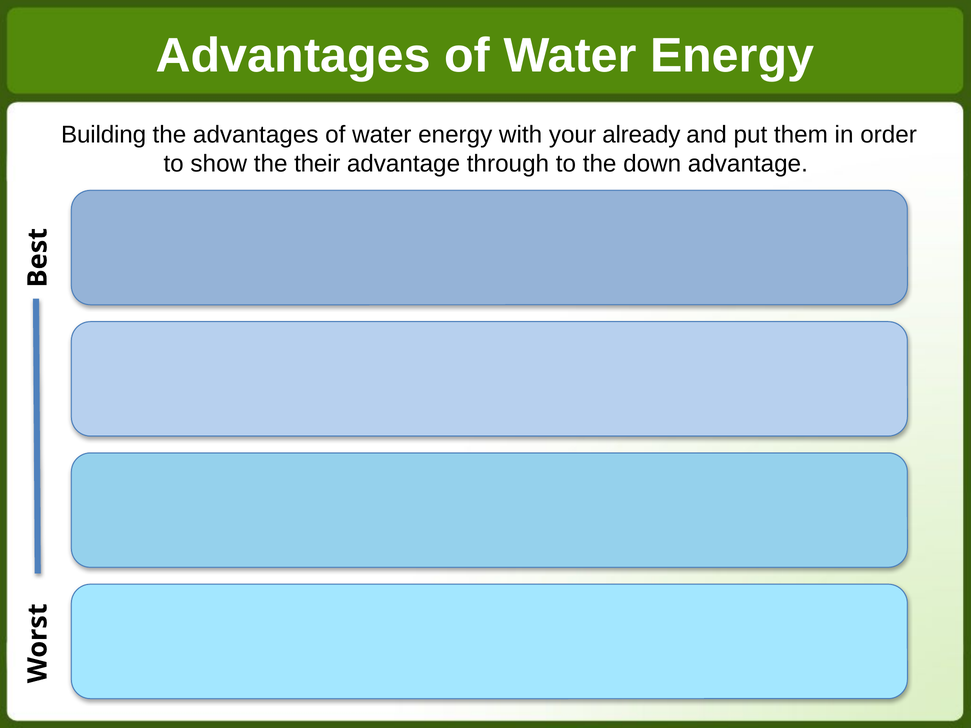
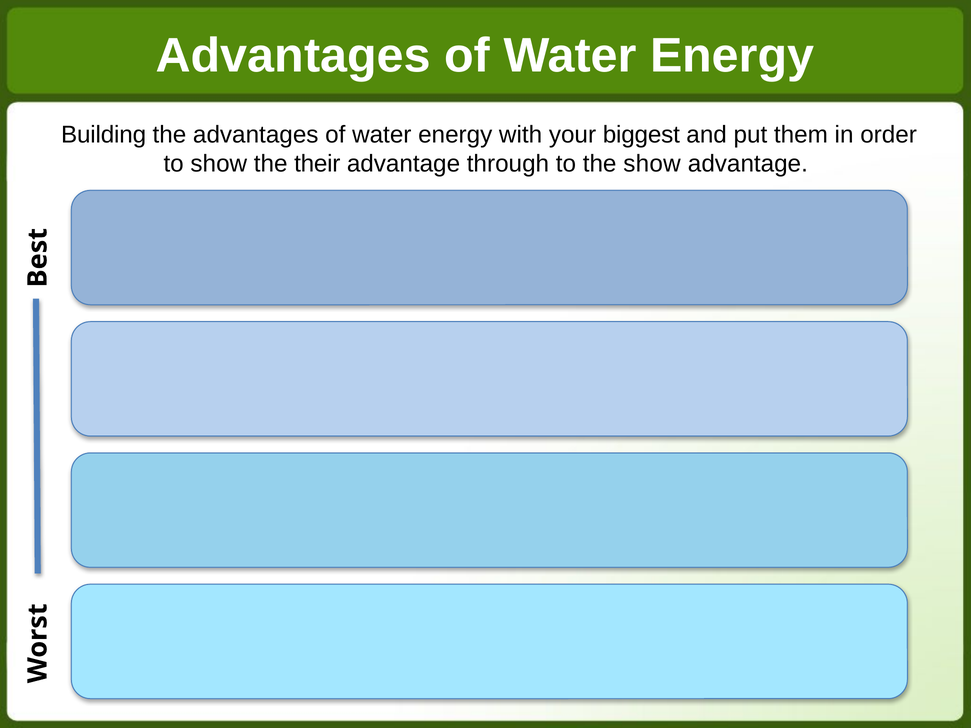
already: already -> biggest (641, 135)
the down: down -> show (652, 164)
